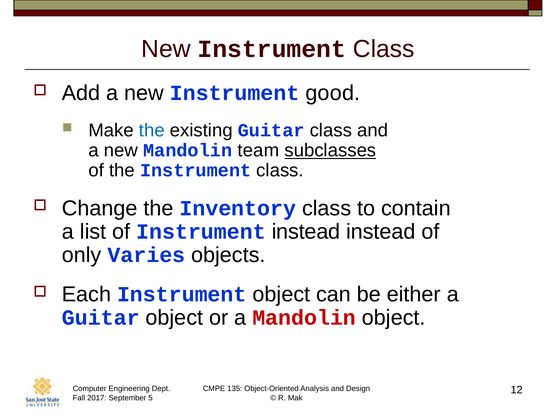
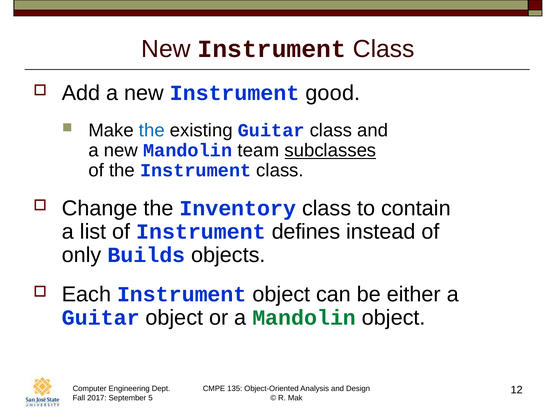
Instrument instead: instead -> defines (306, 232)
Varies: Varies -> Builds (146, 255)
Mandolin colour: red -> green (304, 318)
